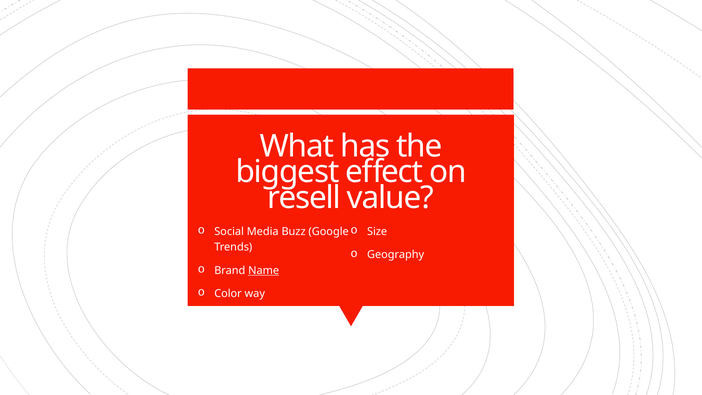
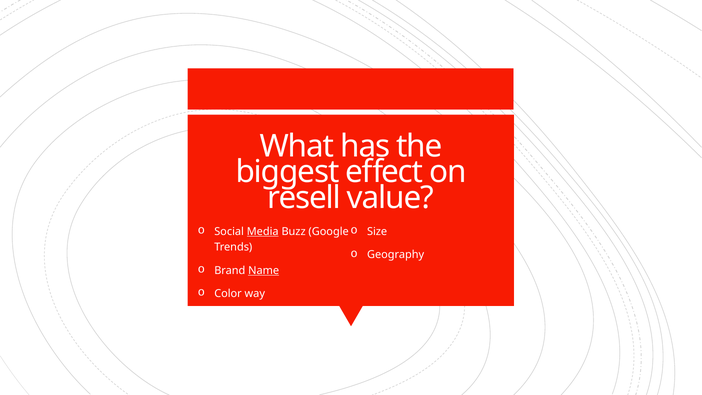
Media underline: none -> present (263, 231)
